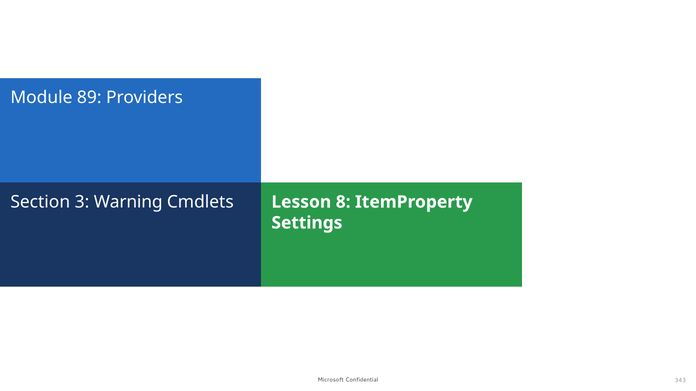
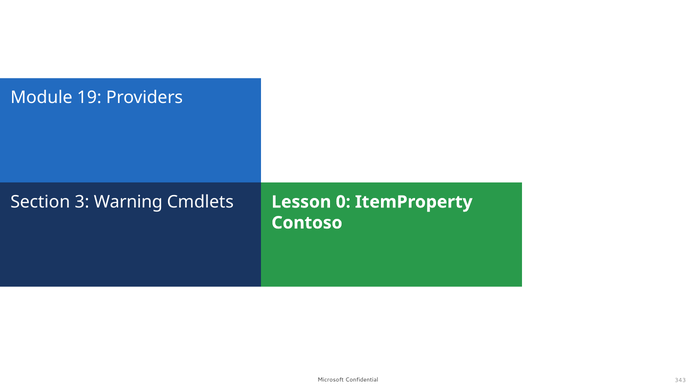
89: 89 -> 19 (89, 98)
8: 8 -> 0 (343, 202)
Settings: Settings -> Contoso (307, 223)
